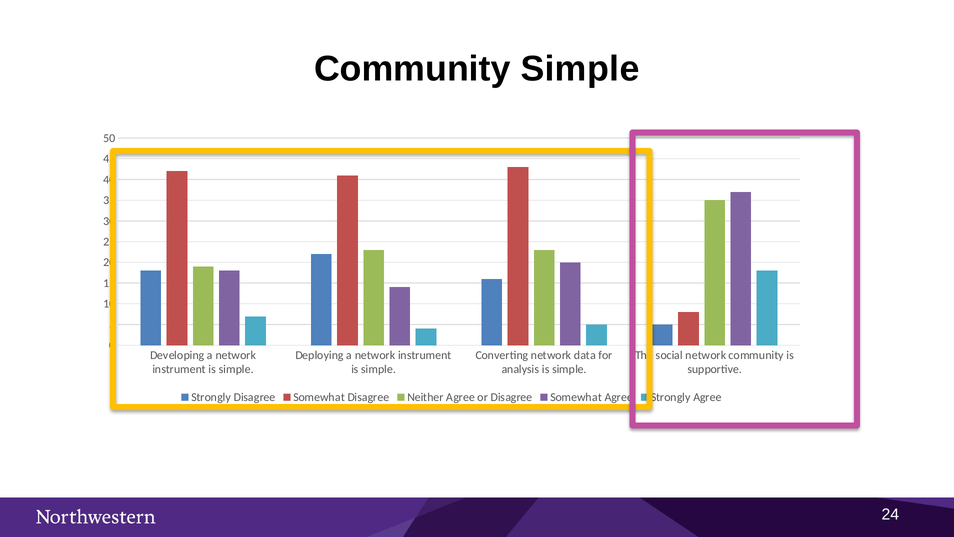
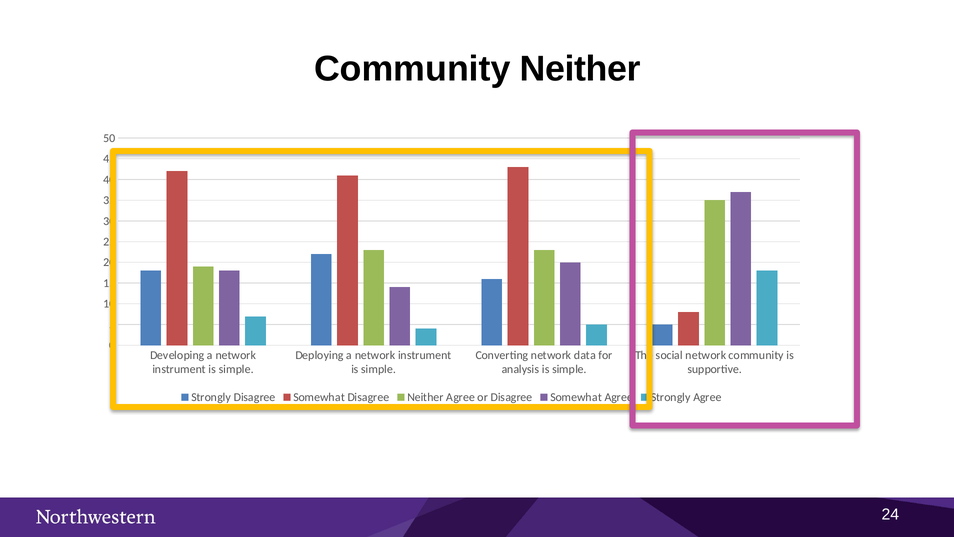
Community Simple: Simple -> Neither (580, 69)
